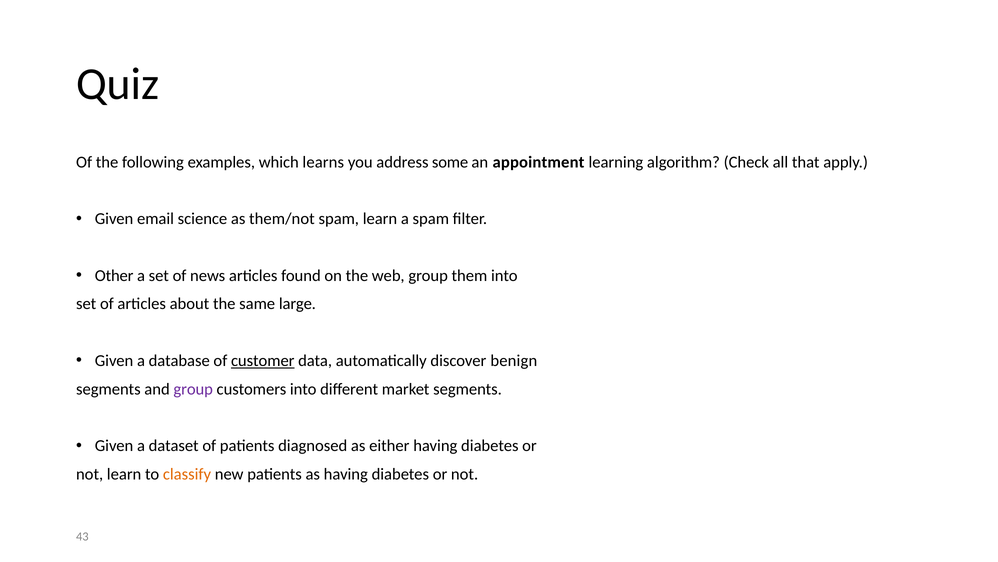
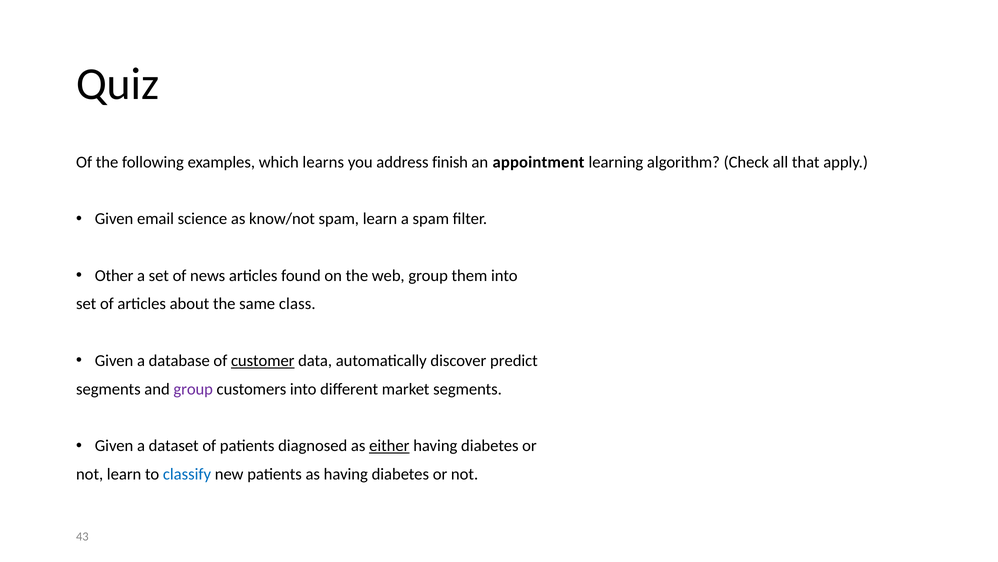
some: some -> finish (450, 162)
them/not: them/not -> know/not (282, 219)
large: large -> class (297, 304)
benign: benign -> predict (514, 360)
either underline: none -> present (389, 445)
classify colour: orange -> blue (187, 474)
